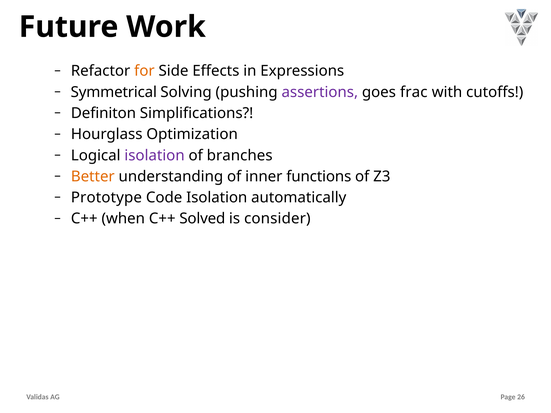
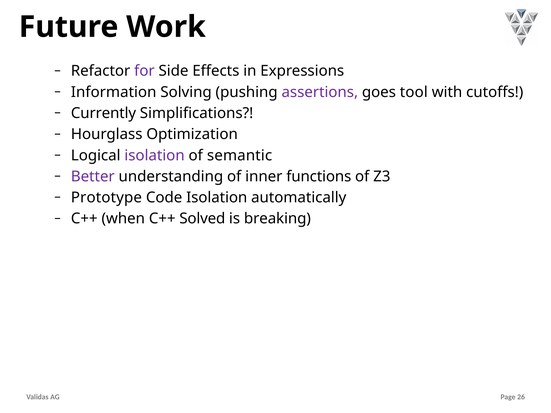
for colour: orange -> purple (144, 71)
Symmetrical: Symmetrical -> Information (114, 92)
frac: frac -> tool (414, 92)
Definiton: Definiton -> Currently (103, 113)
branches: branches -> semantic (240, 155)
Better colour: orange -> purple (93, 177)
consider: consider -> breaking (277, 219)
